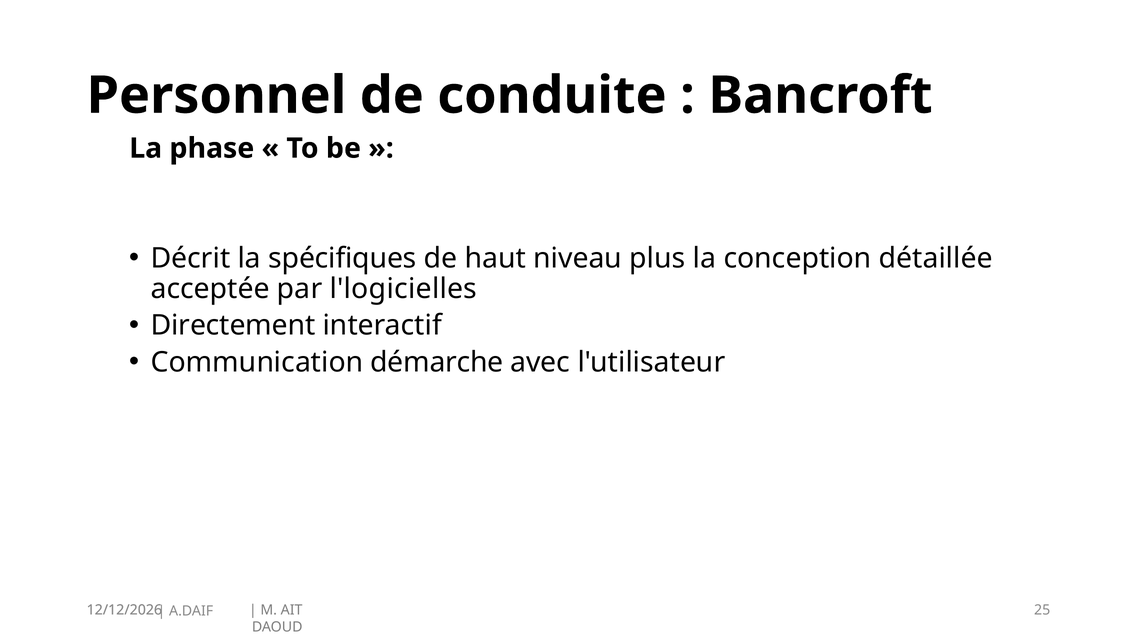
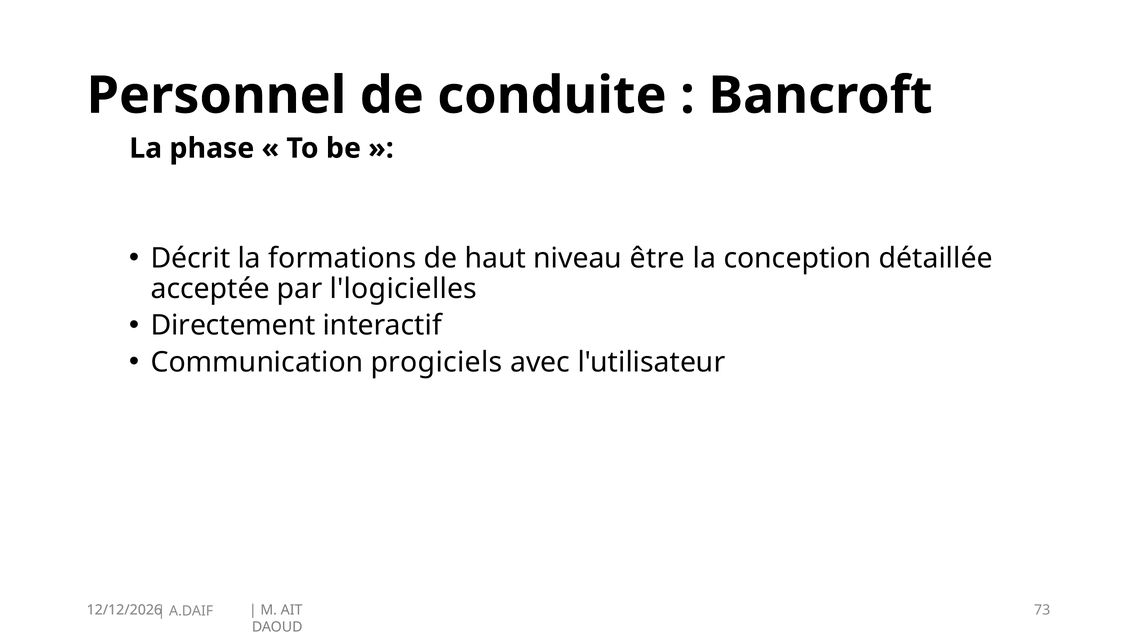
spécifiques: spécifiques -> formations (342, 258)
plus: plus -> être (657, 258)
démarche: démarche -> progiciels (437, 362)
25: 25 -> 73 (1042, 610)
